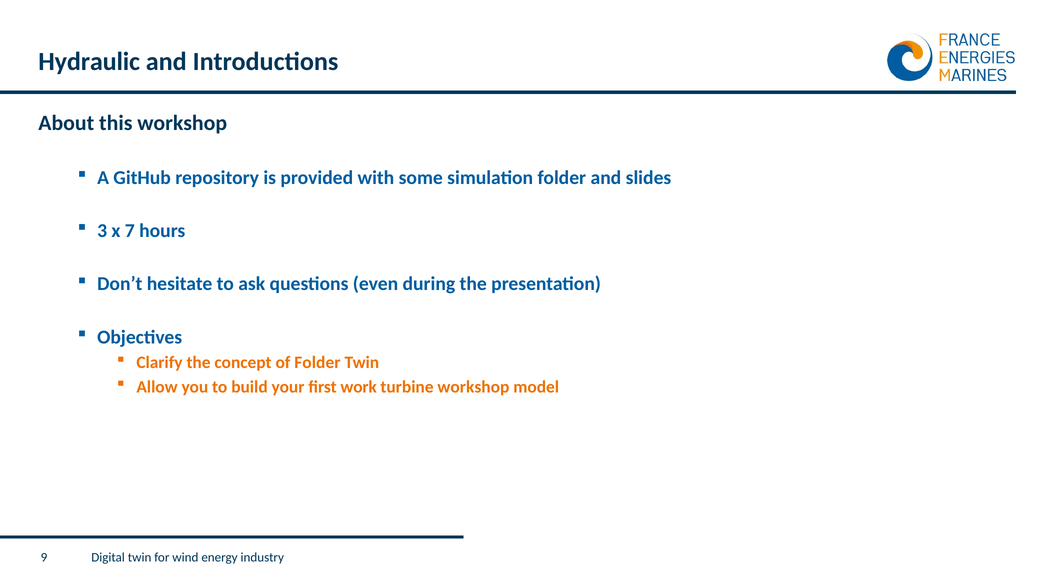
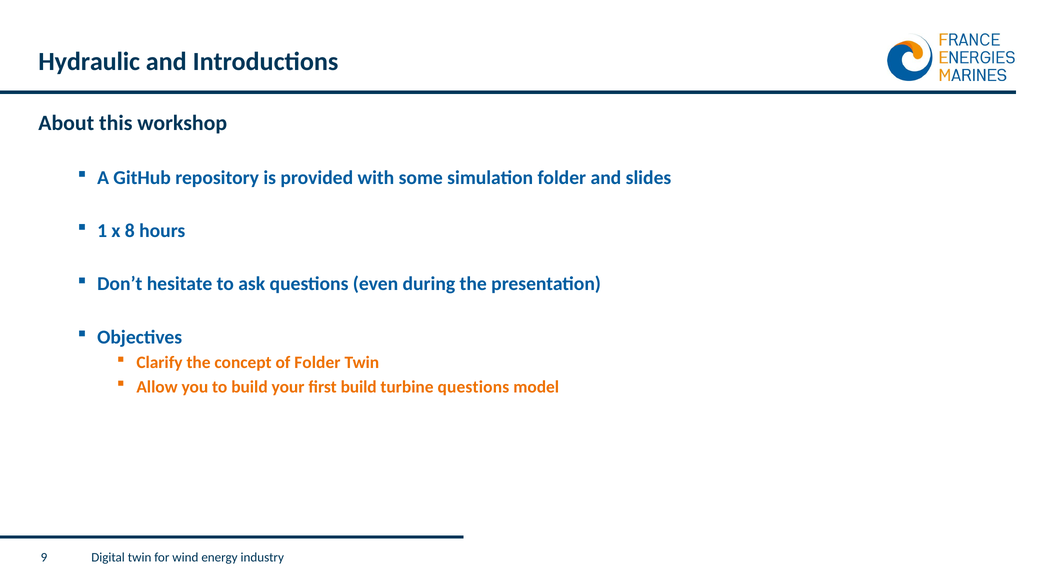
3: 3 -> 1 (102, 231)
7: 7 -> 8 (130, 231)
first work: work -> build (359, 387)
turbine workshop: workshop -> questions (473, 387)
